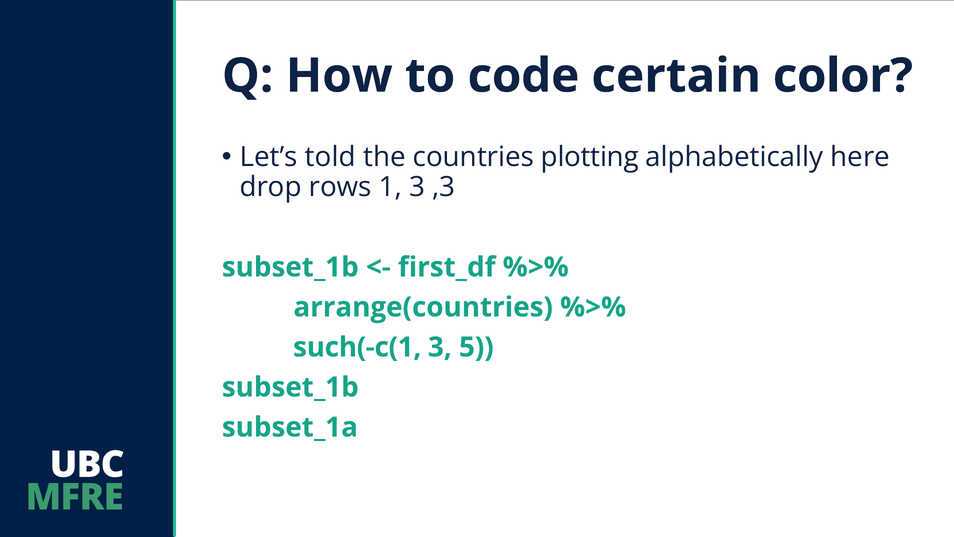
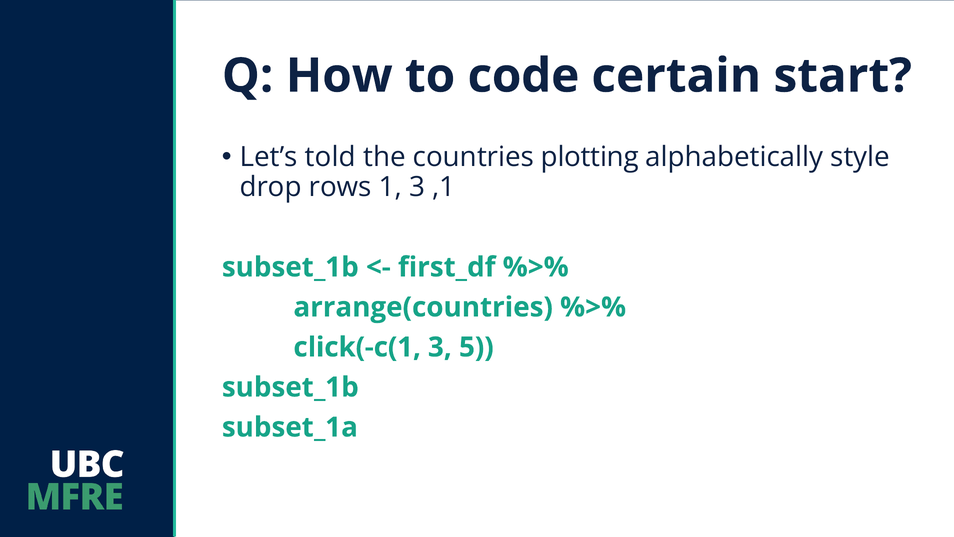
color: color -> start (843, 76)
here: here -> style (860, 157)
,3: ,3 -> ,1 (444, 187)
such(-c(1: such(-c(1 -> click(-c(1 (357, 347)
